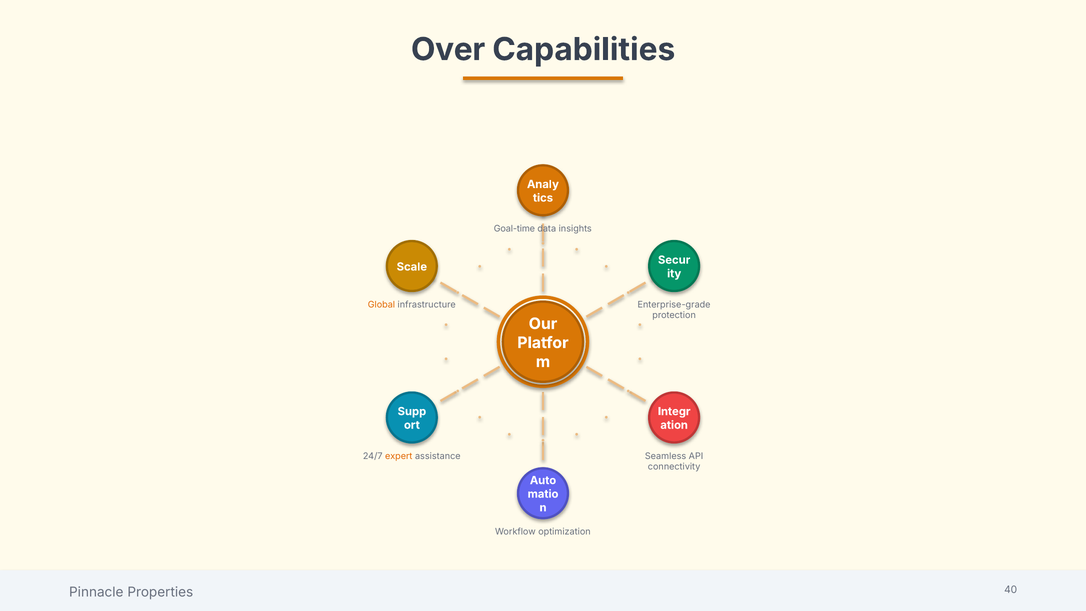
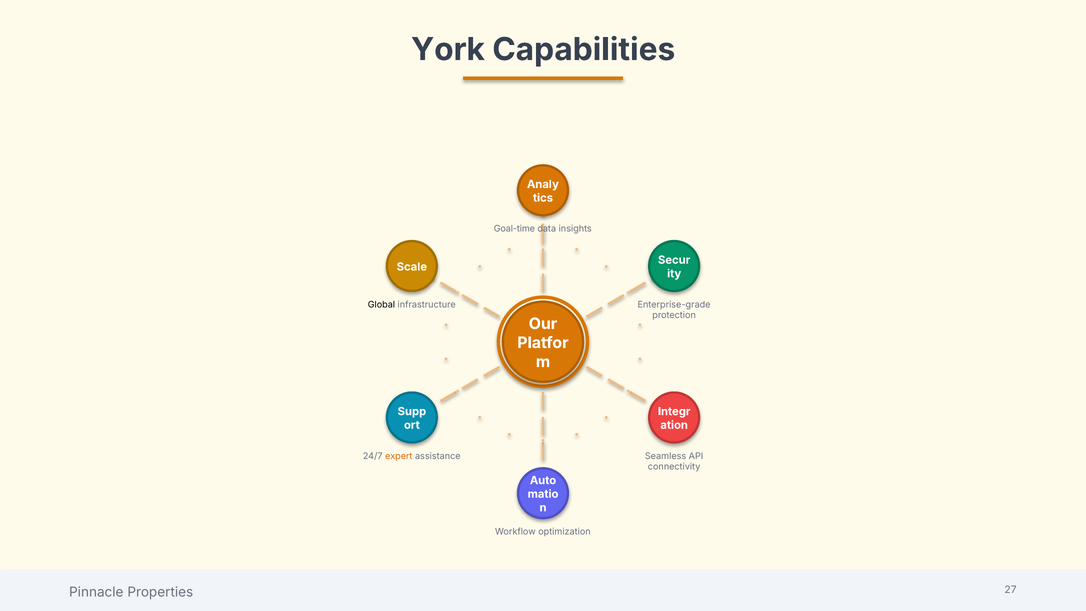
Over: Over -> York (448, 50)
Global colour: orange -> black (381, 305)
40: 40 -> 27 (1011, 590)
